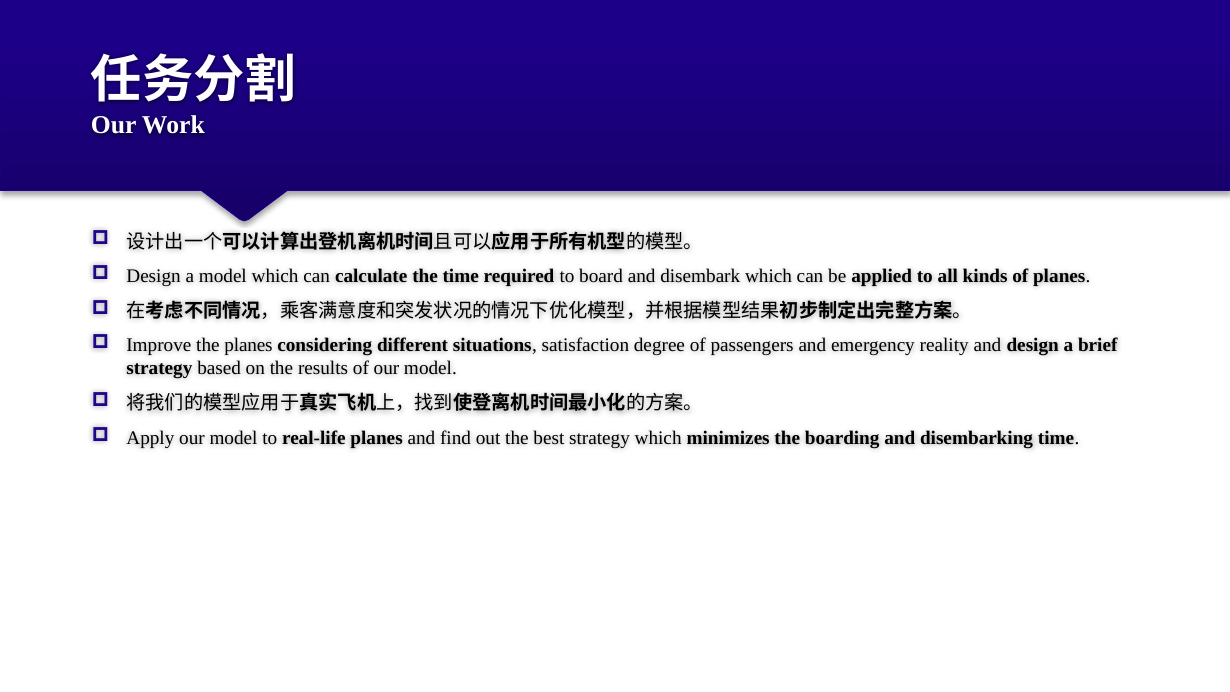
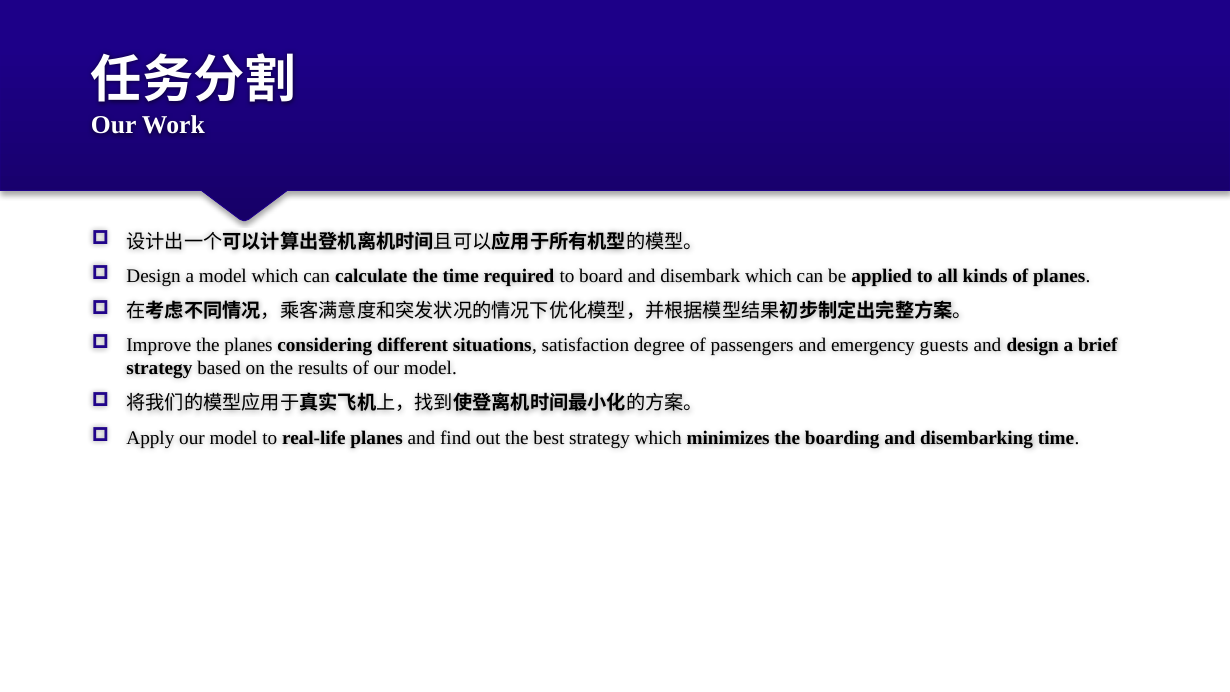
reality: reality -> guests (944, 346)
